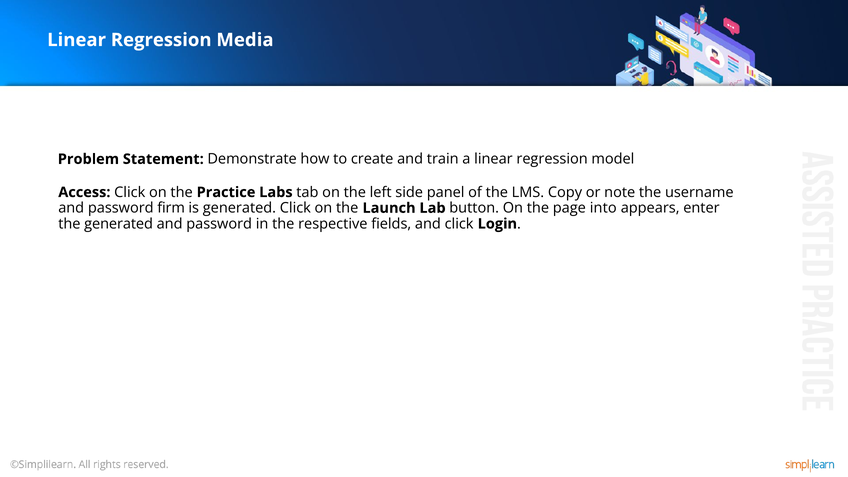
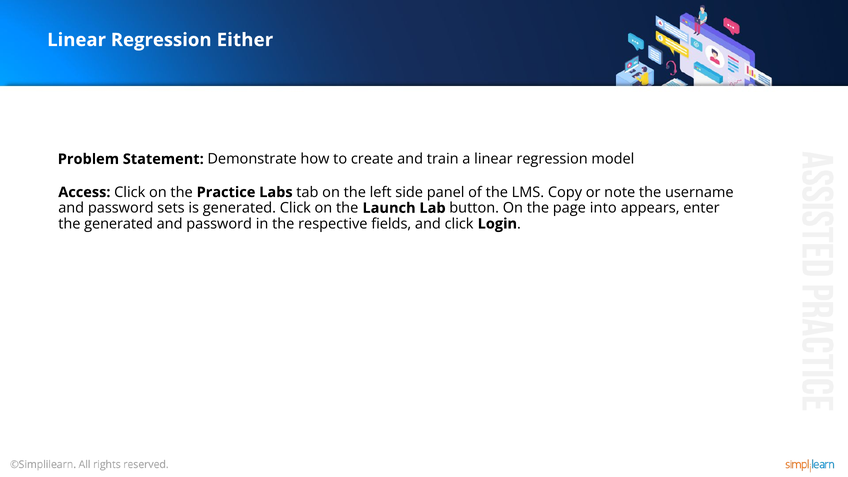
Media: Media -> Either (245, 40)
firm: firm -> sets (171, 208)
